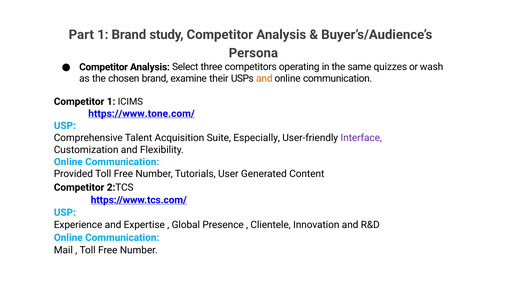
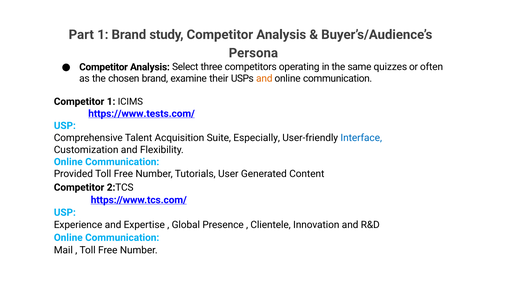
wash: wash -> often (432, 67)
https://www.tone.com/: https://www.tone.com/ -> https://www.tests.com/ (142, 114)
Interface colour: purple -> blue (361, 138)
